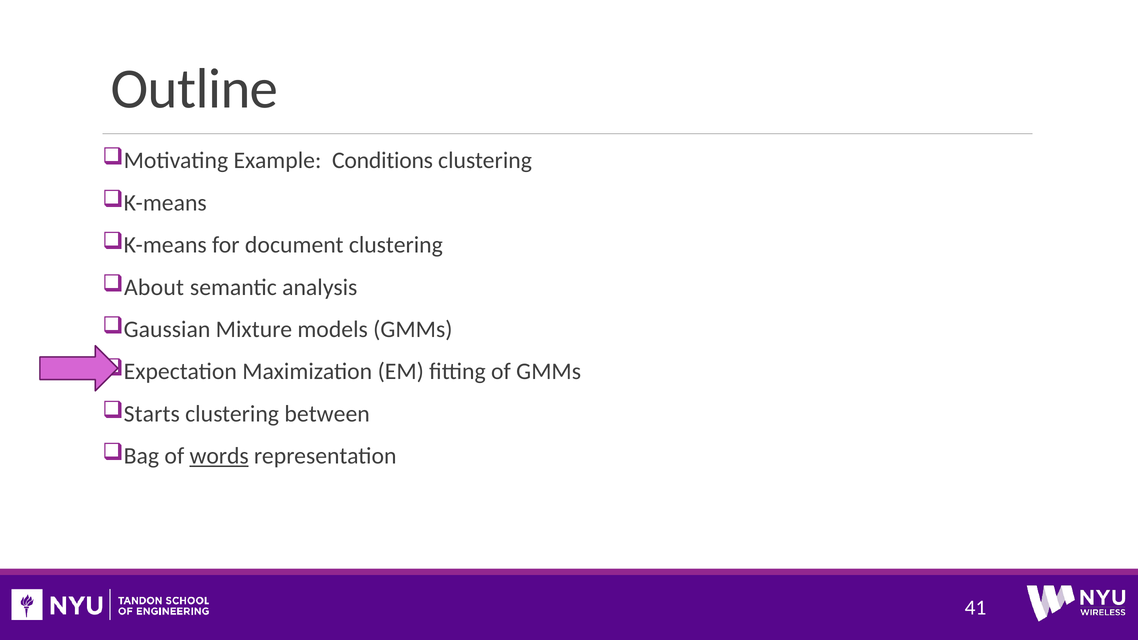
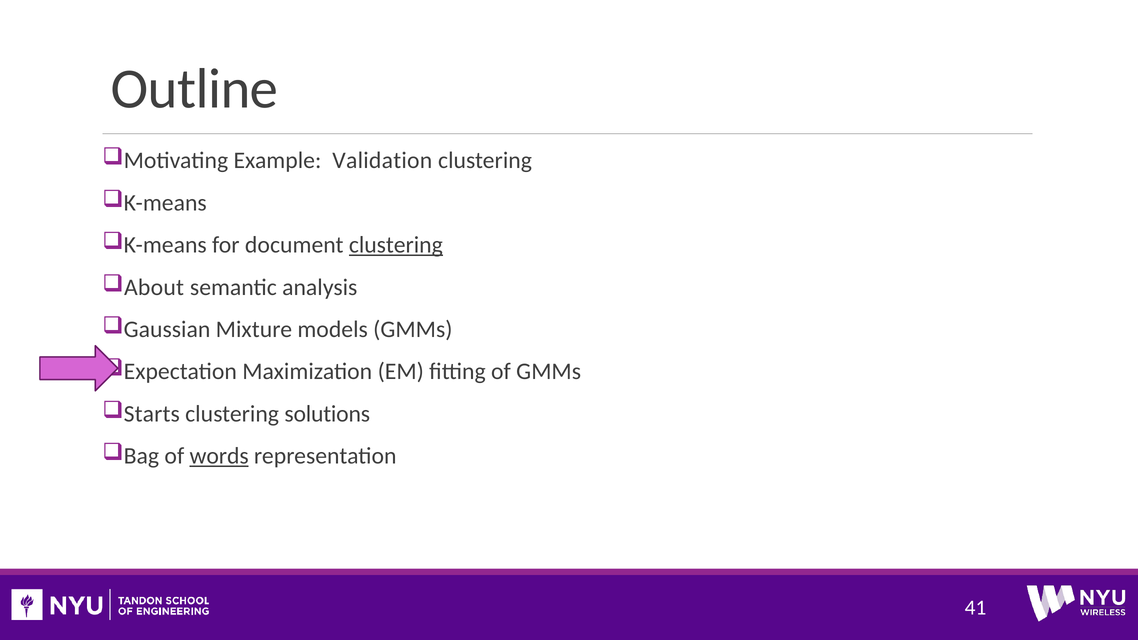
Conditions: Conditions -> Validation (382, 161)
clustering underline: none -> present (396, 245)
between: between -> solutions (327, 414)
